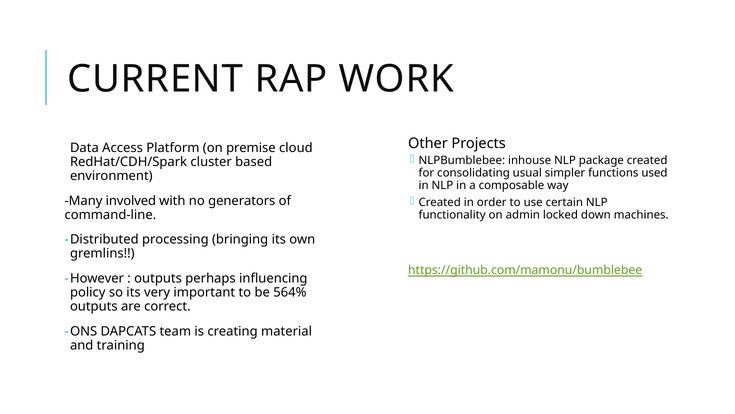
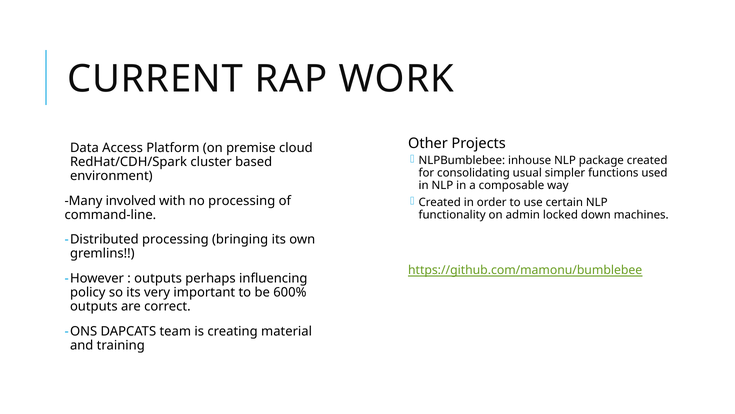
no generators: generators -> processing (242, 200)
564%: 564% -> 600% (290, 292)
